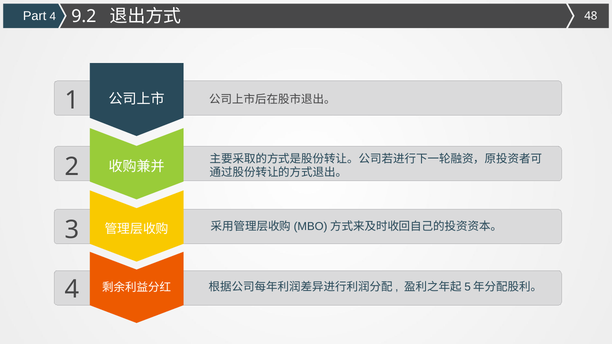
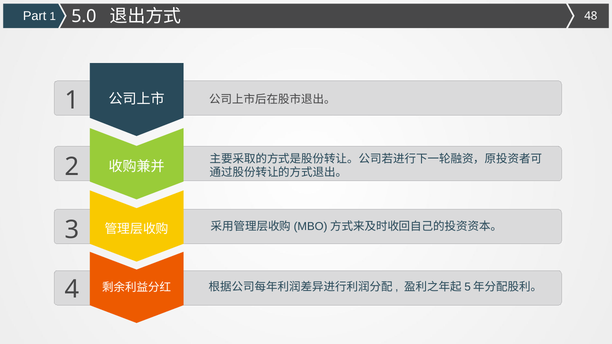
Part 4: 4 -> 1 (53, 17)
9.2: 9.2 -> 5.0 (84, 16)
